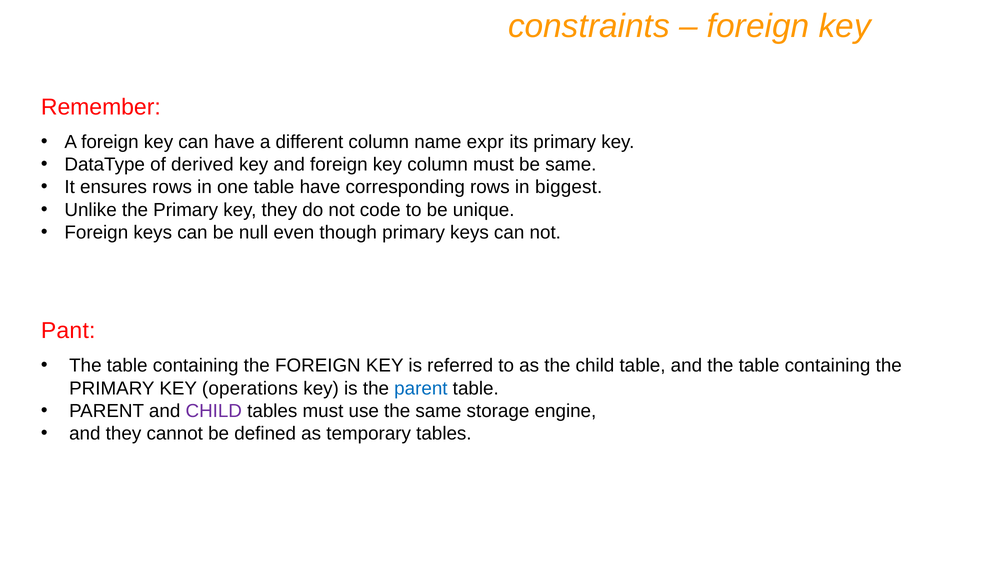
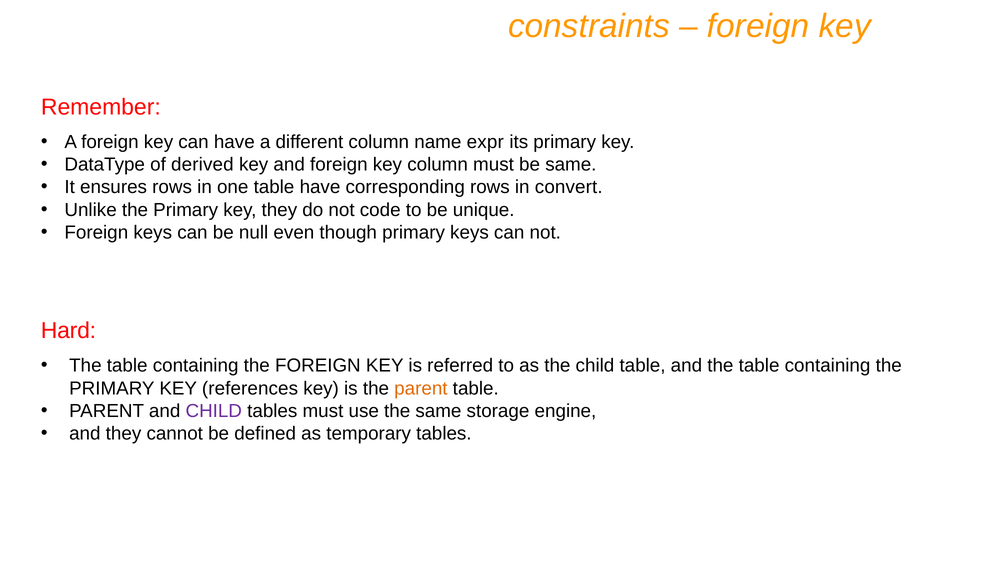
biggest: biggest -> convert (569, 187)
Pant: Pant -> Hard (68, 331)
operations: operations -> references (250, 388)
parent colour: blue -> orange (421, 388)
